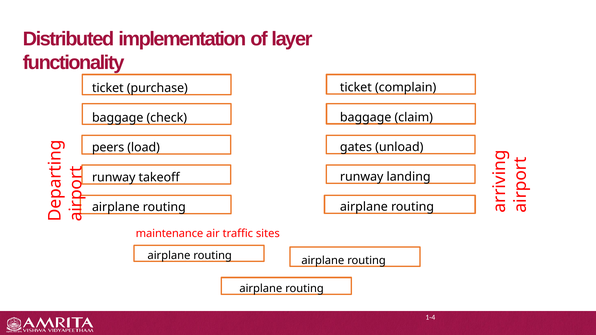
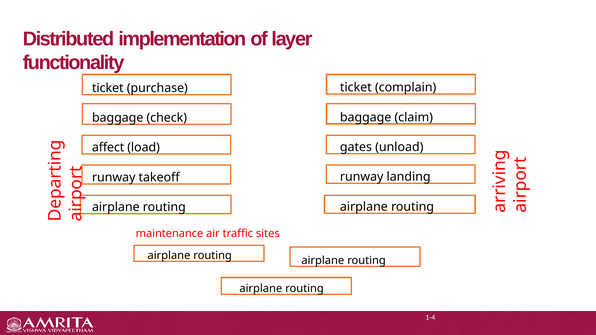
peers: peers -> affect (108, 148)
